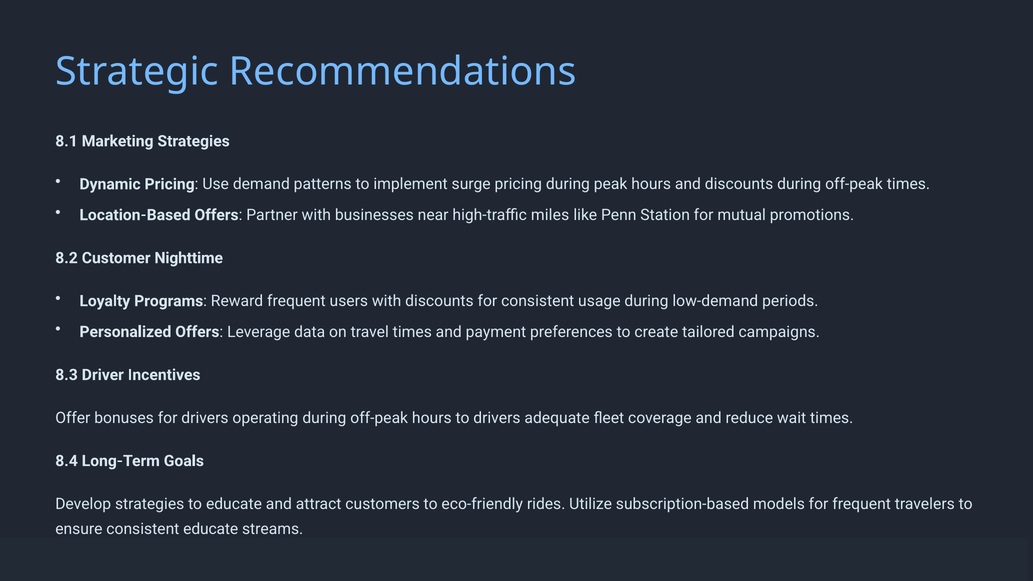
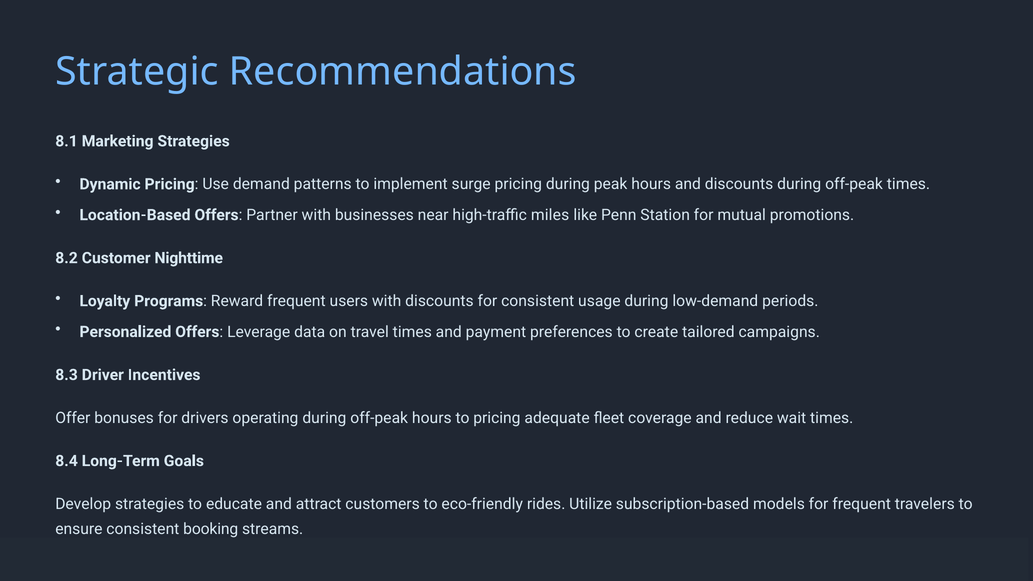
to drivers: drivers -> pricing (497, 418)
consistent educate: educate -> booking (211, 529)
